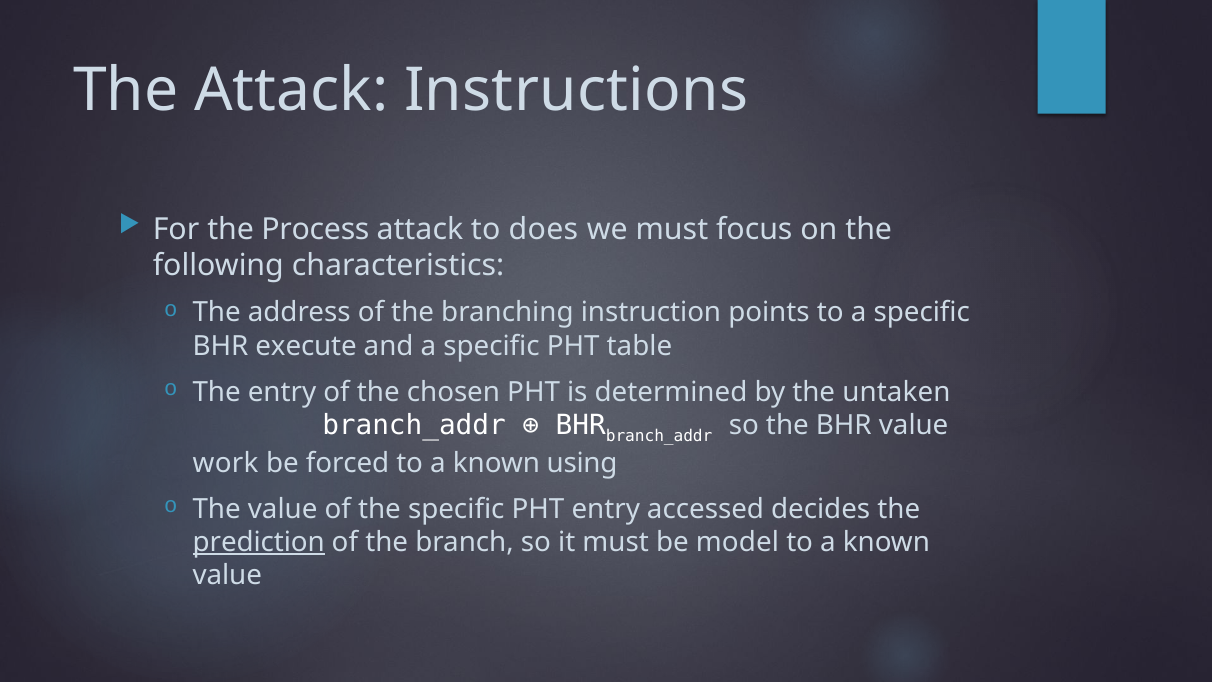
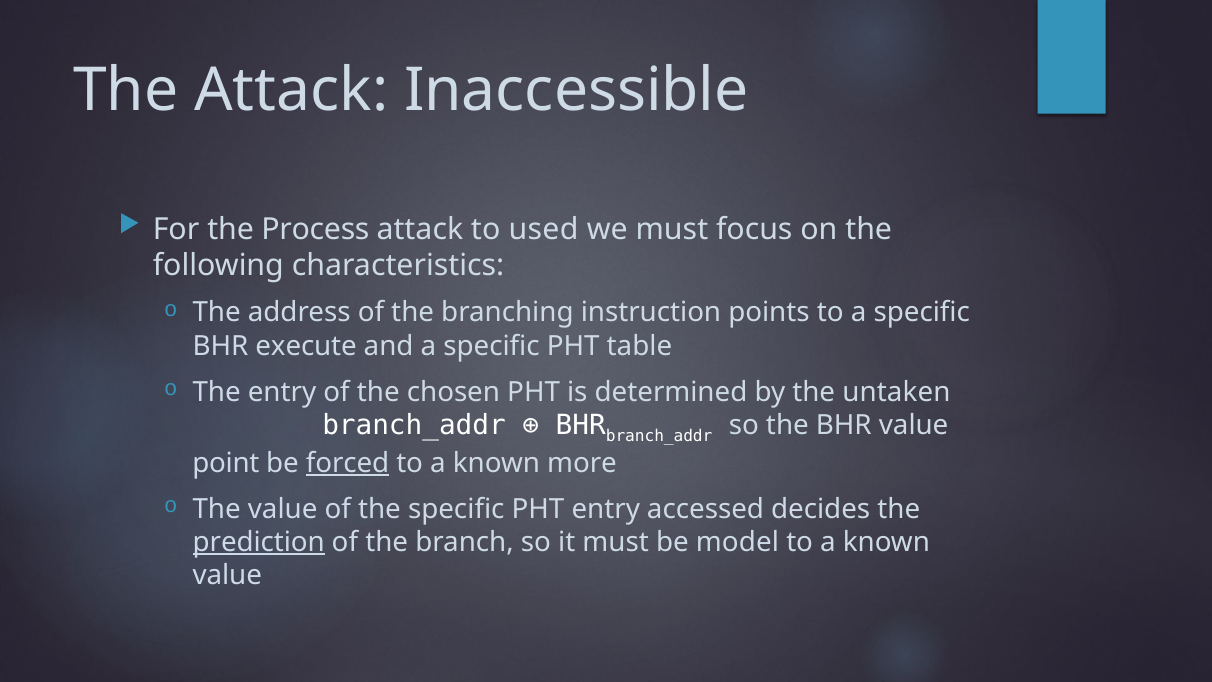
Instructions: Instructions -> Inaccessible (576, 90)
does: does -> used (543, 229)
work: work -> point (226, 463)
forced underline: none -> present (348, 463)
using: using -> more (582, 463)
